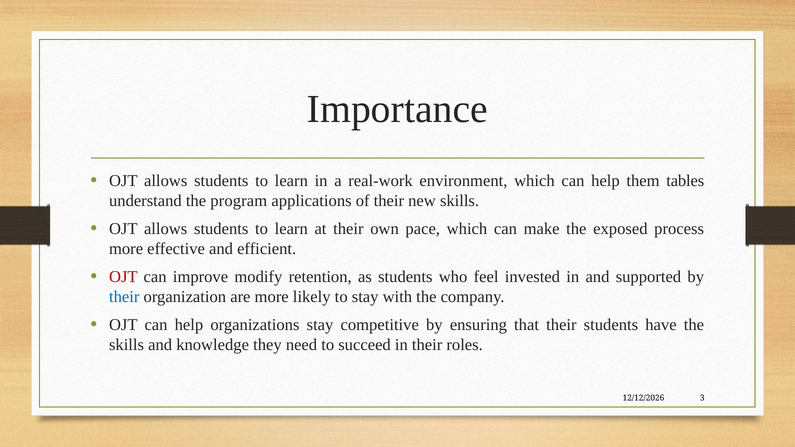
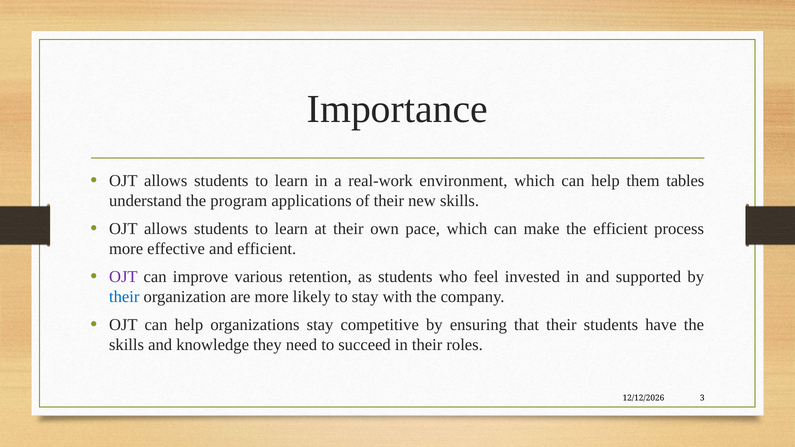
the exposed: exposed -> efficient (620, 229)
OJT colour: red -> purple (123, 277)
modify: modify -> various (258, 277)
